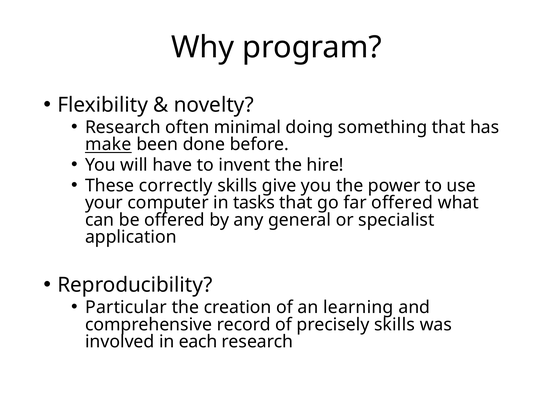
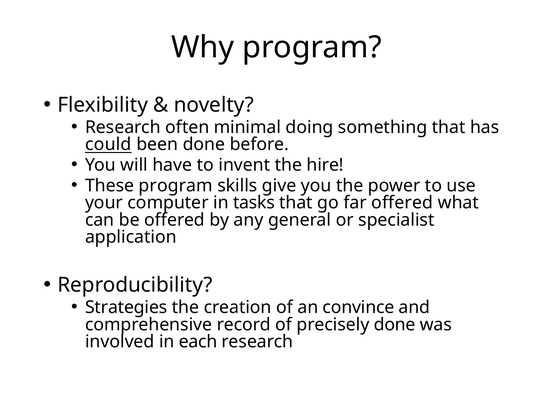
make: make -> could (108, 144)
These correctly: correctly -> program (176, 186)
Particular: Particular -> Strategies (126, 307)
learning: learning -> convince (358, 307)
precisely skills: skills -> done (395, 324)
